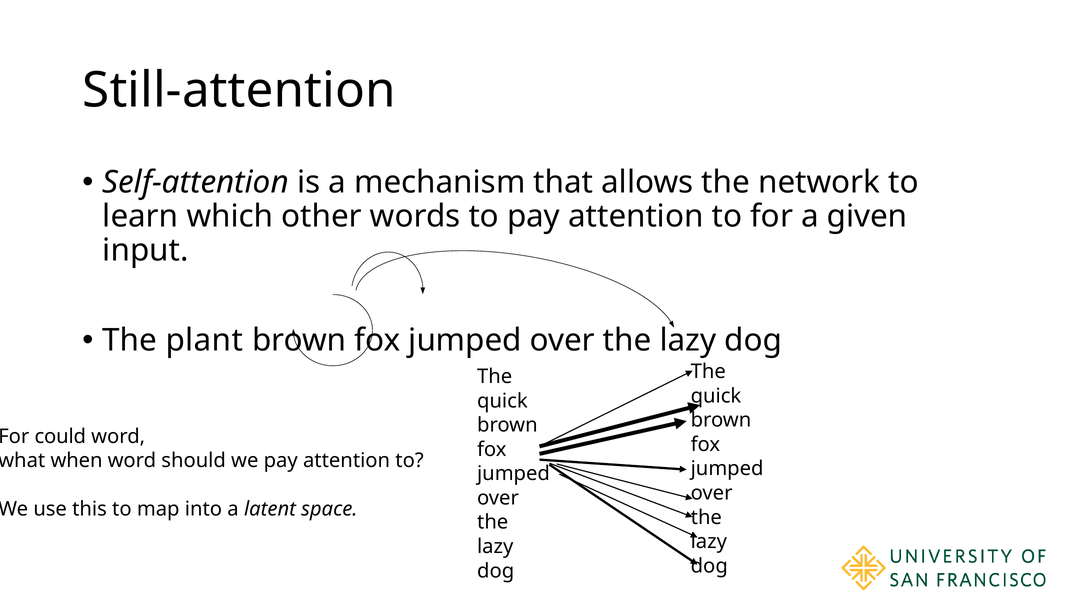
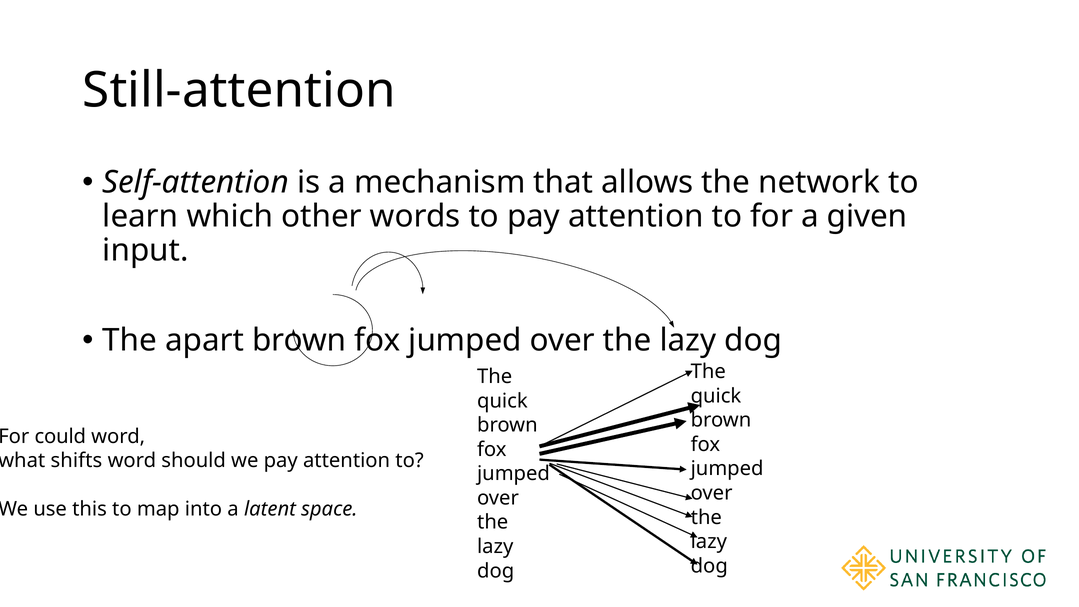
plant: plant -> apart (205, 341)
when: when -> shifts (76, 461)
